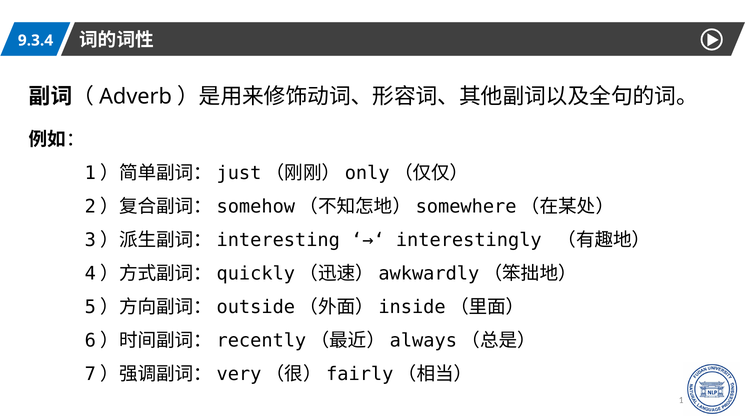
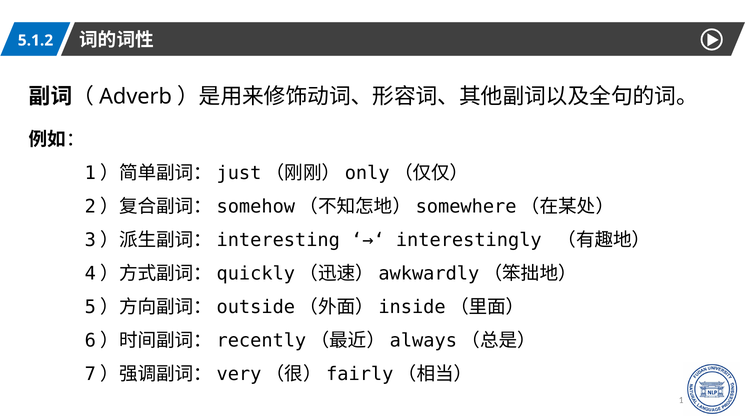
9.3.4: 9.3.4 -> 5.1.2 (35, 40)
